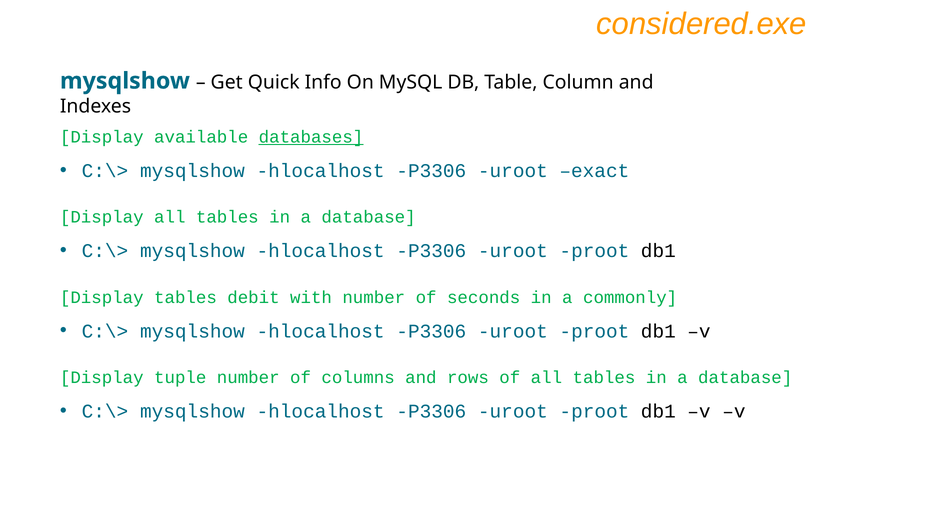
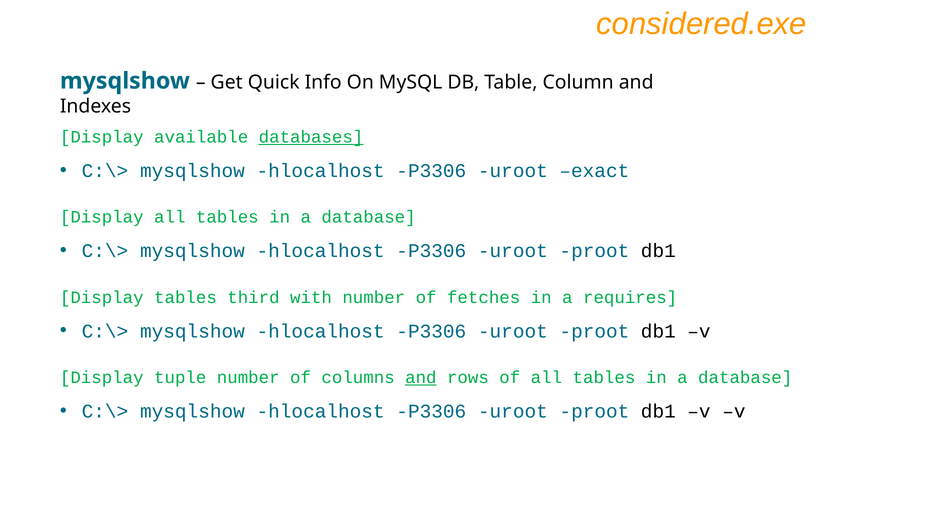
debit: debit -> third (253, 297)
seconds: seconds -> fetches (484, 297)
commonly: commonly -> requires (630, 297)
and underline: none -> present (421, 378)
